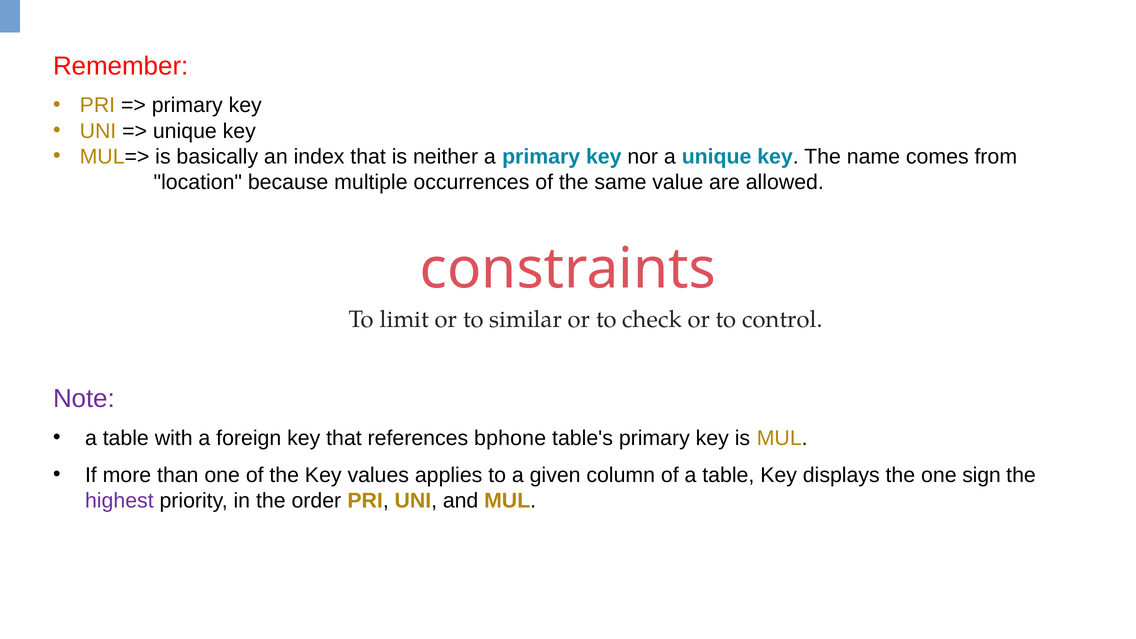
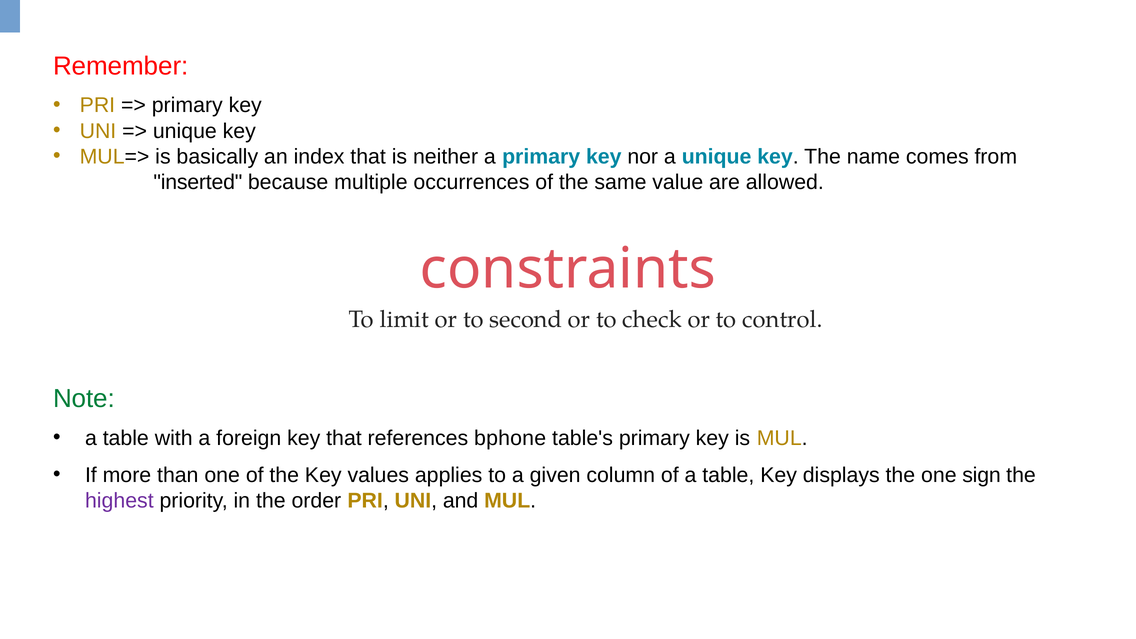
location: location -> inserted (198, 182)
similar: similar -> second (526, 320)
Note colour: purple -> green (84, 399)
